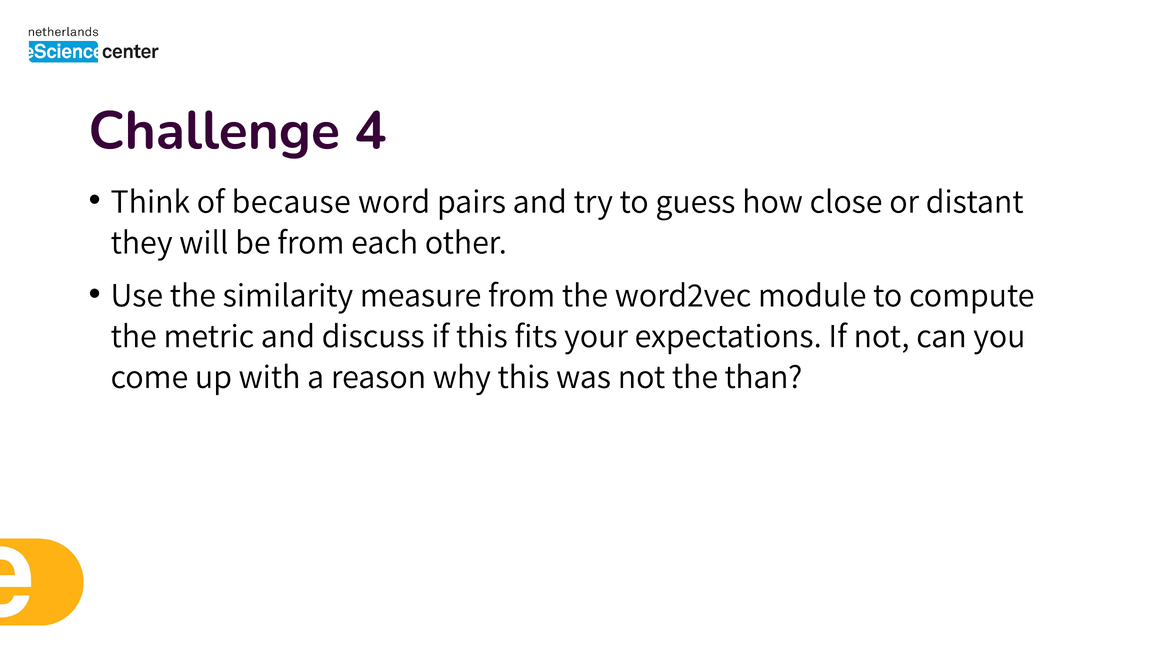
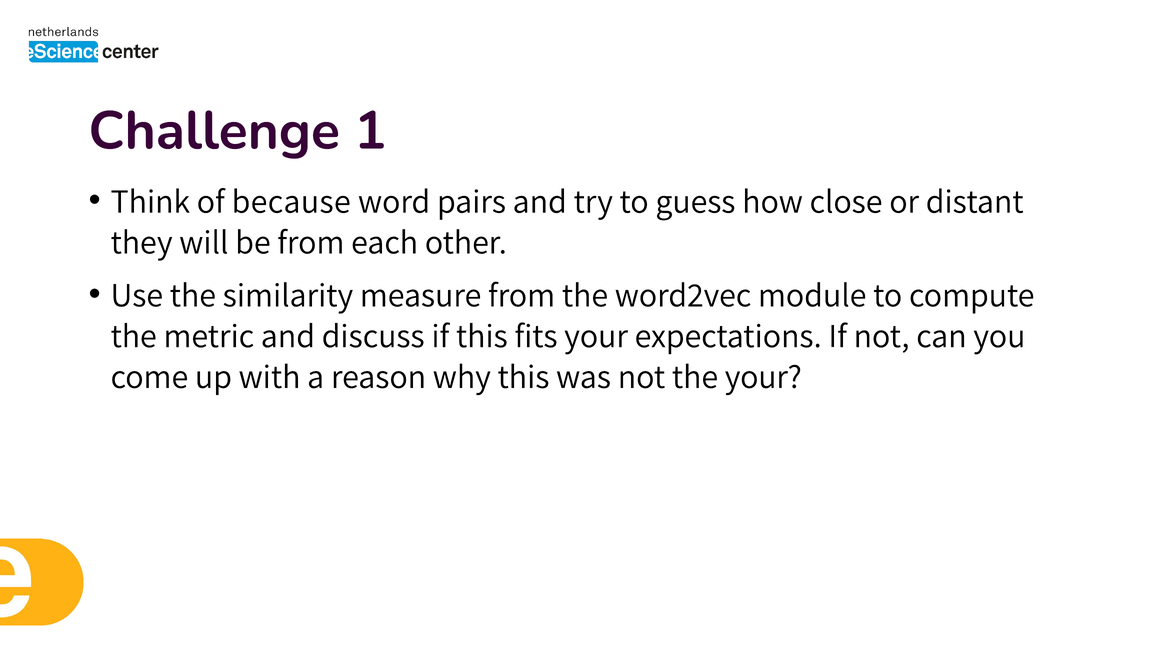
4: 4 -> 1 (370, 131)
the than: than -> your (763, 377)
